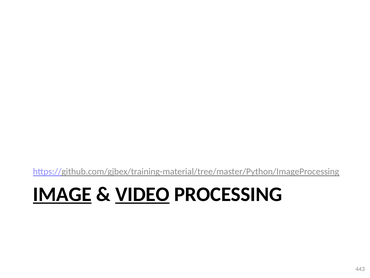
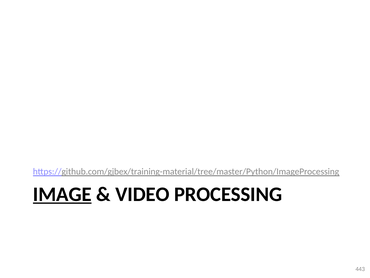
VIDEO underline: present -> none (142, 194)
